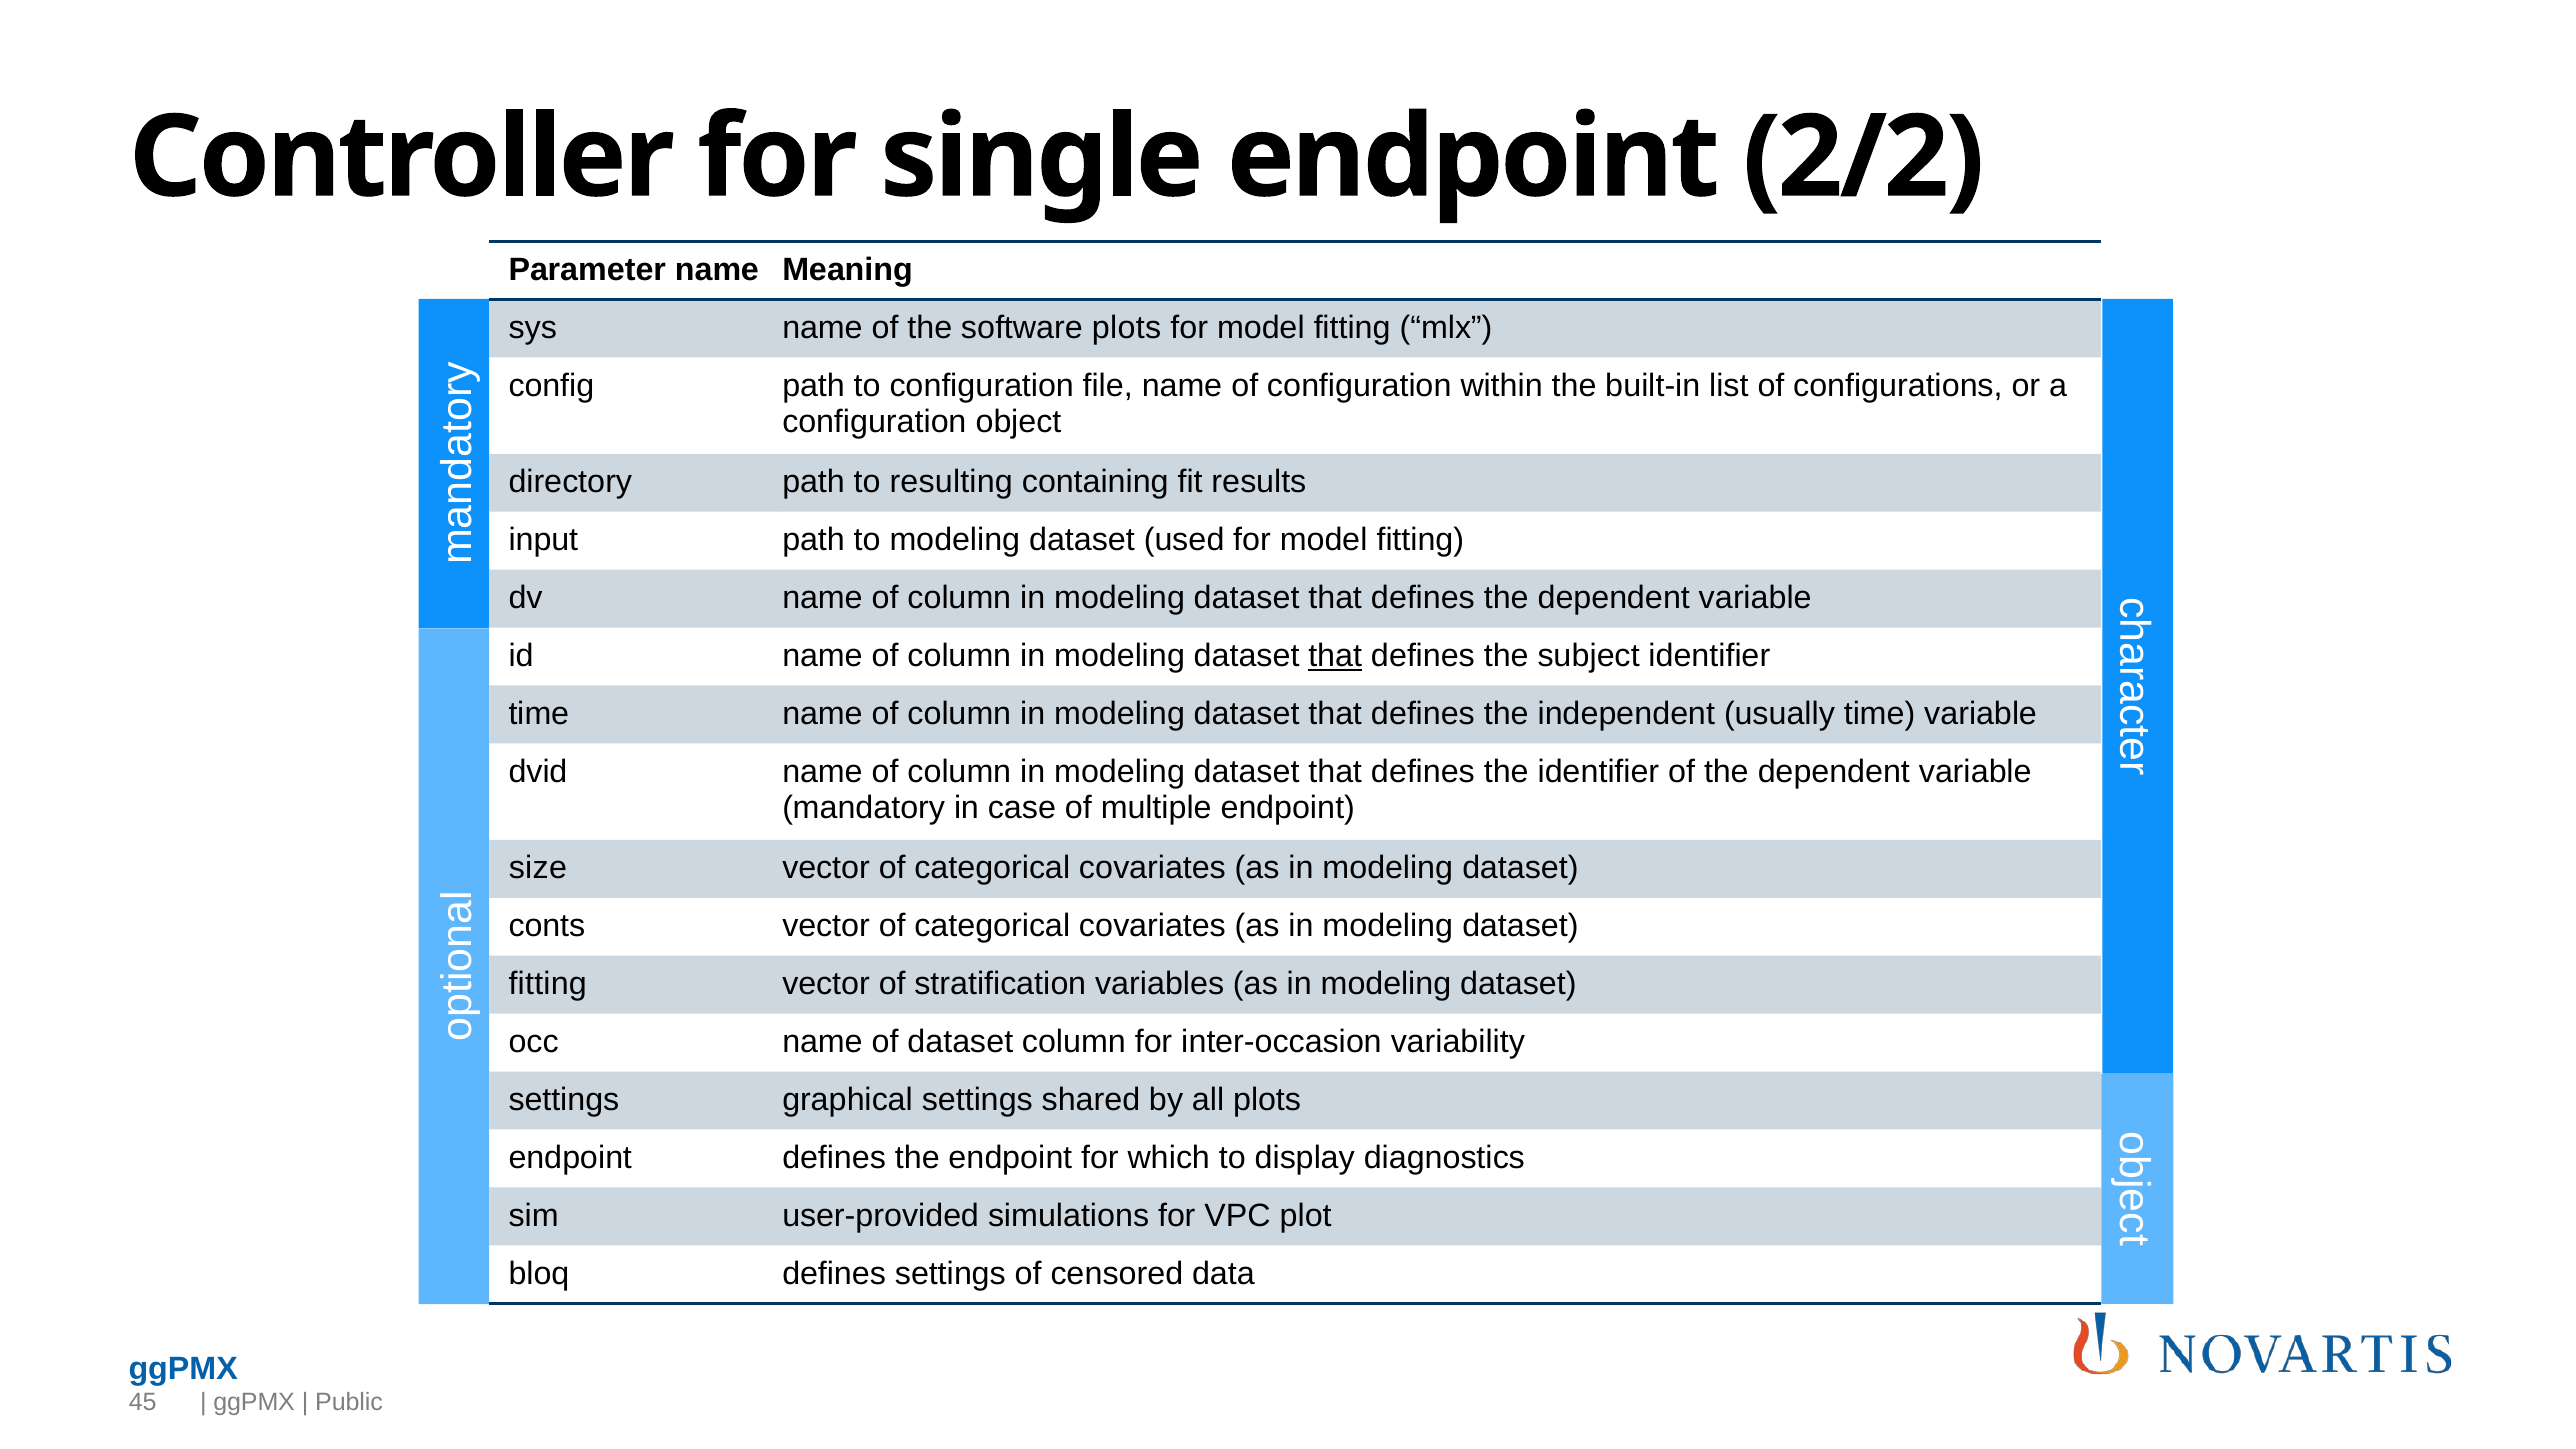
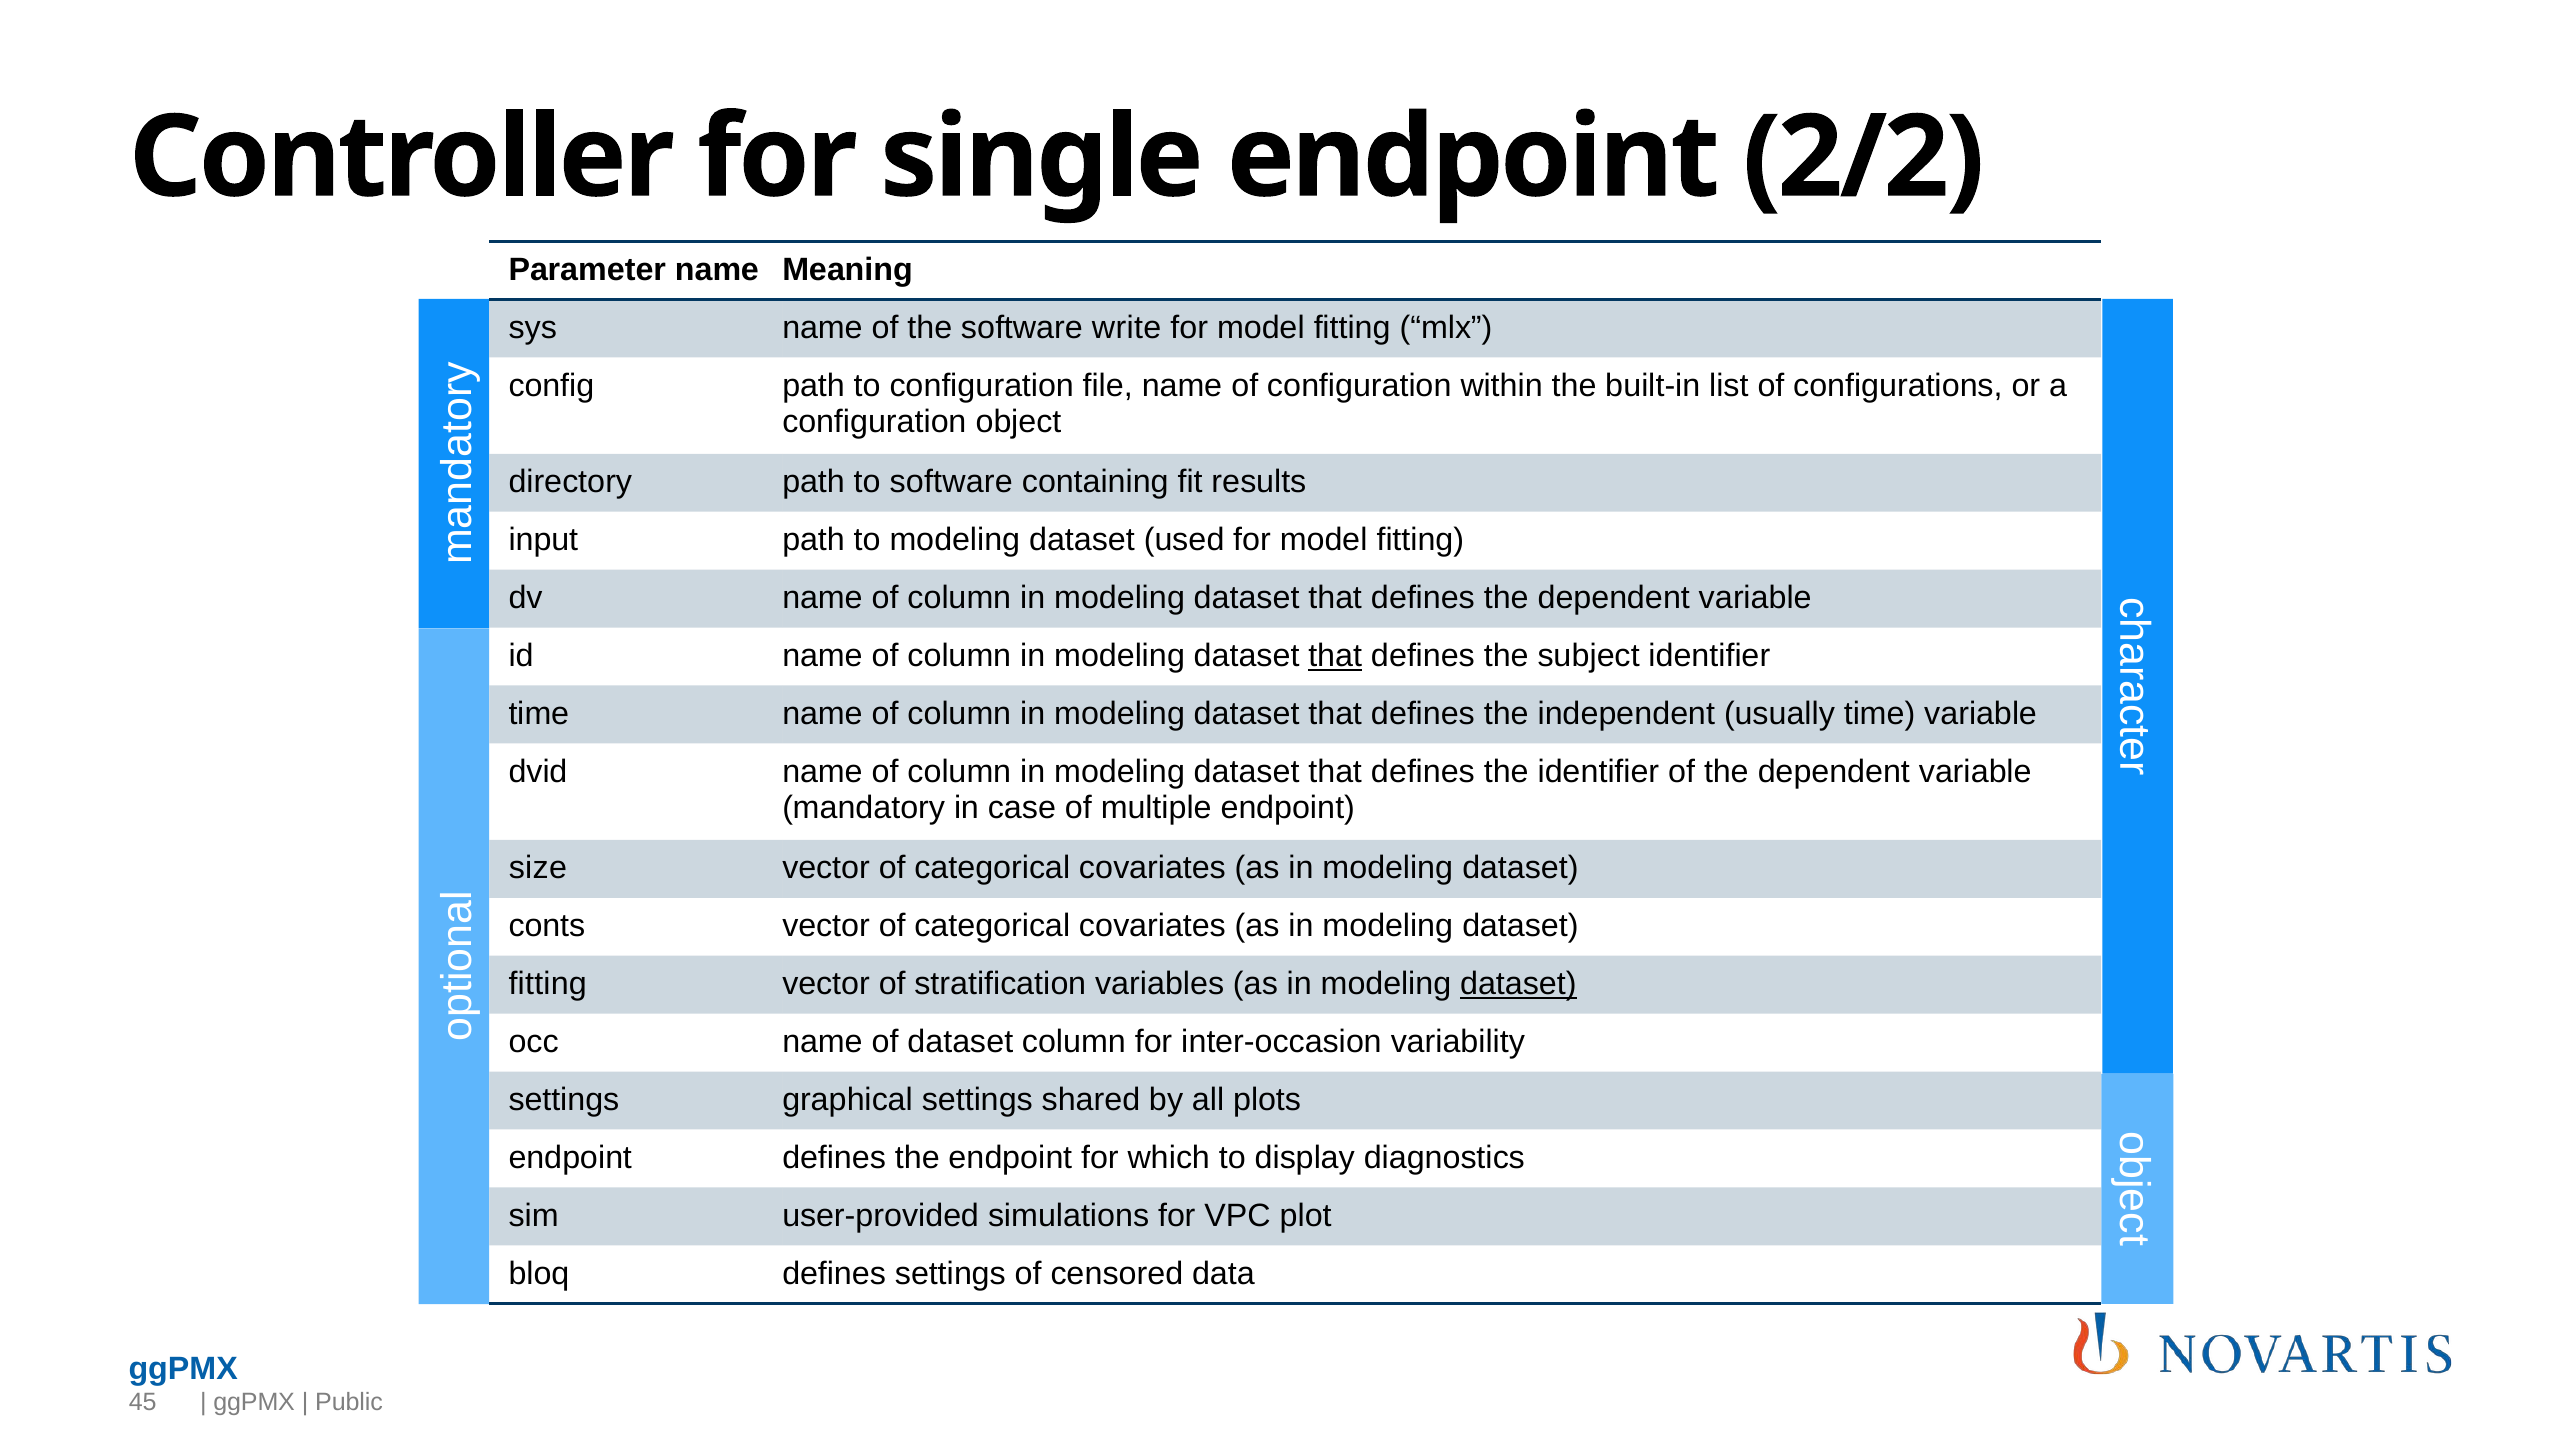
software plots: plots -> write (1127, 328)
to resulting: resulting -> software (951, 482)
dataset underline: none -> present (1518, 984)
